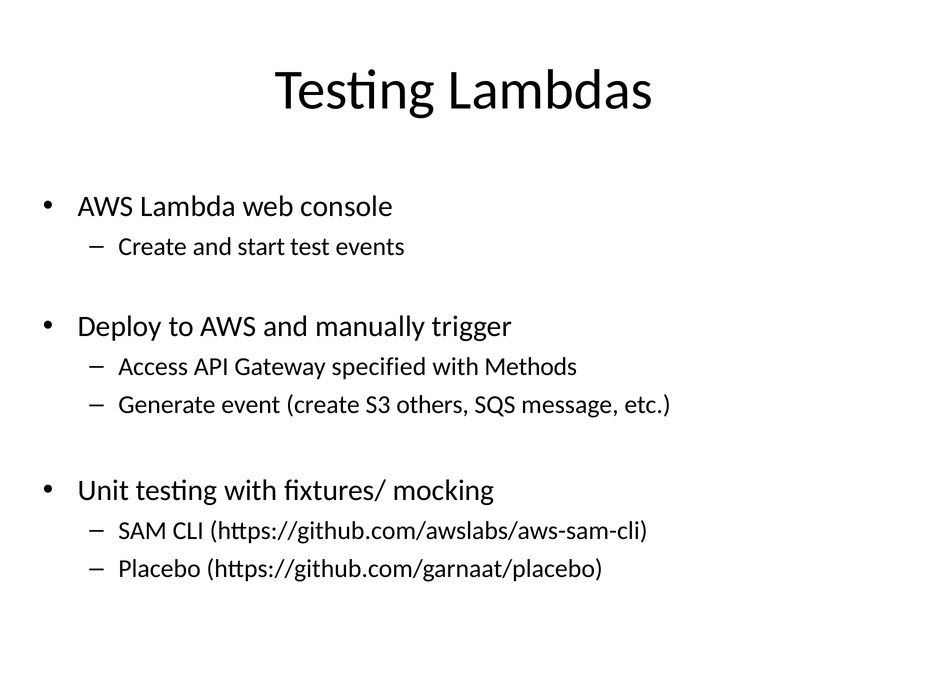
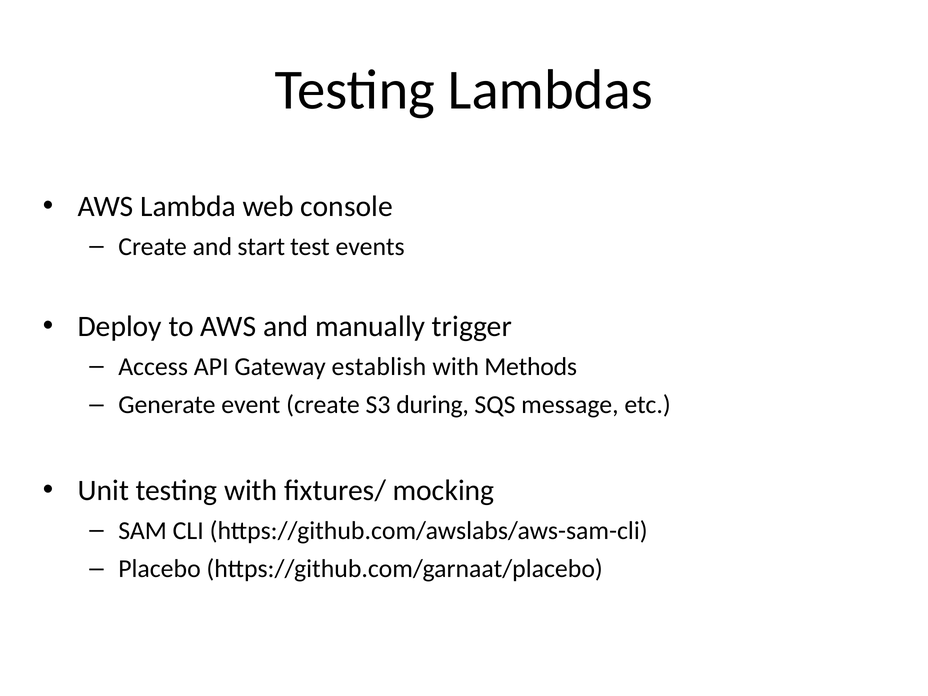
specified: specified -> establish (379, 367)
others: others -> during (433, 405)
